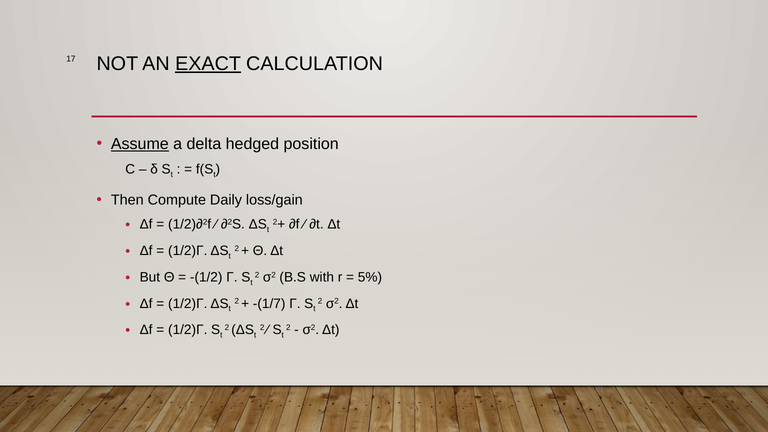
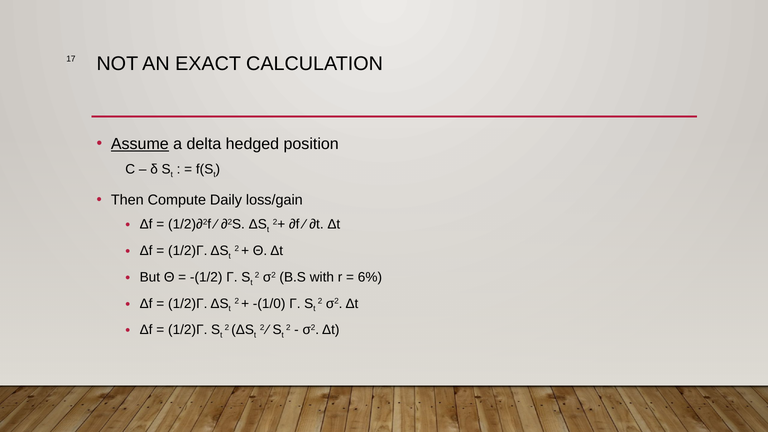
EXACT underline: present -> none (208, 64)
5%: 5% -> 6% (370, 277)
-(1/7: -(1/7 -> -(1/0 (269, 304)
